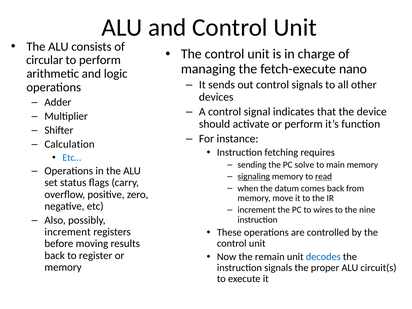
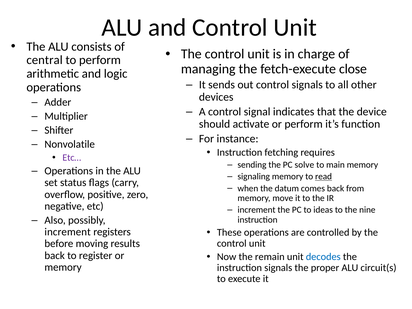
circular: circular -> central (45, 60)
nano: nano -> close (353, 69)
Calculation: Calculation -> Nonvolatile (70, 144)
Etc… colour: blue -> purple (72, 158)
signaling underline: present -> none (254, 177)
wires: wires -> ideas (323, 210)
